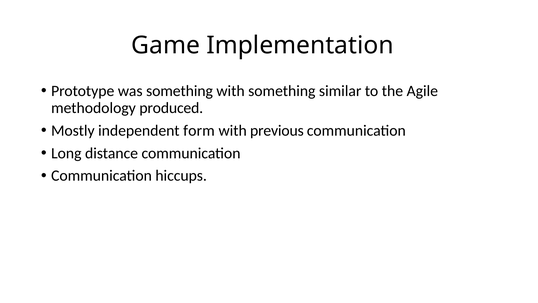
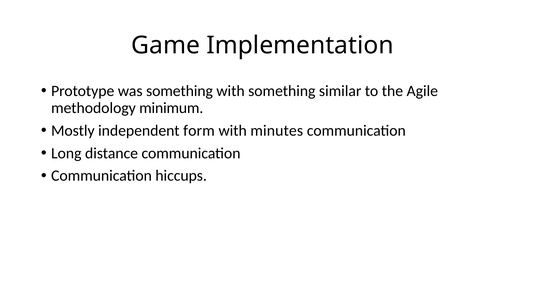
produced: produced -> minimum (171, 108)
previous: previous -> minutes (277, 130)
